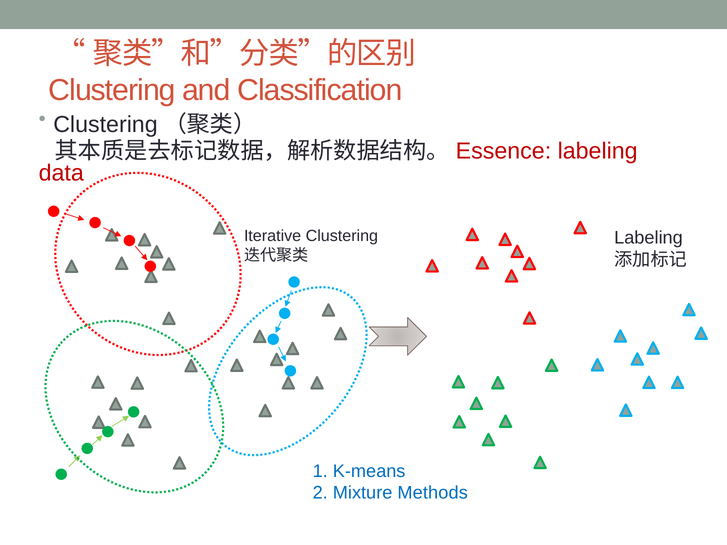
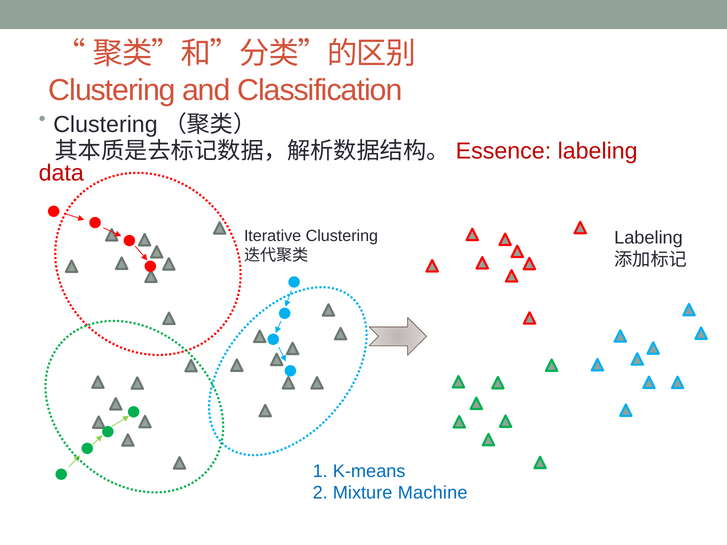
Methods: Methods -> Machine (433, 493)
